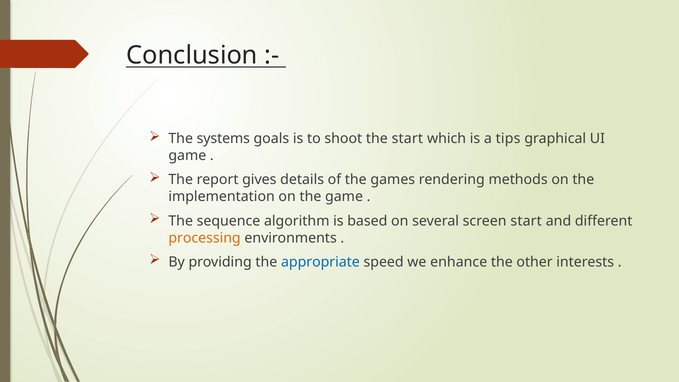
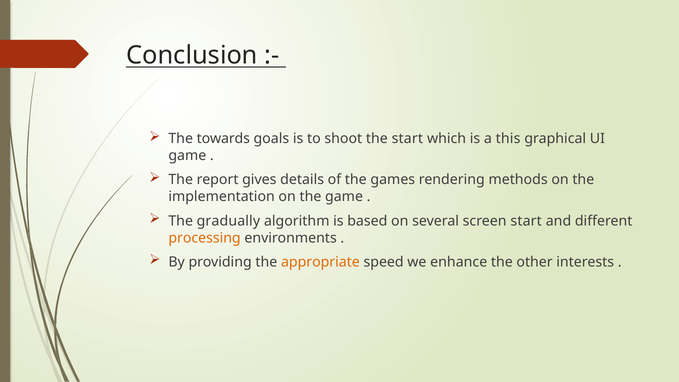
systems: systems -> towards (223, 139)
tips: tips -> this (508, 139)
sequence: sequence -> gradually (228, 221)
appropriate colour: blue -> orange (320, 262)
